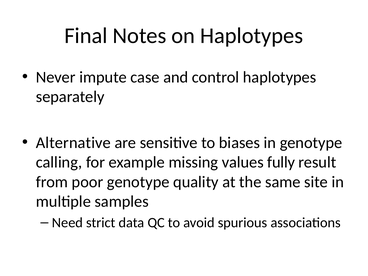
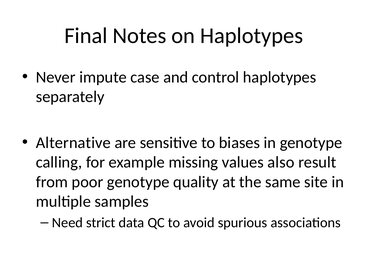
fully: fully -> also (281, 162)
